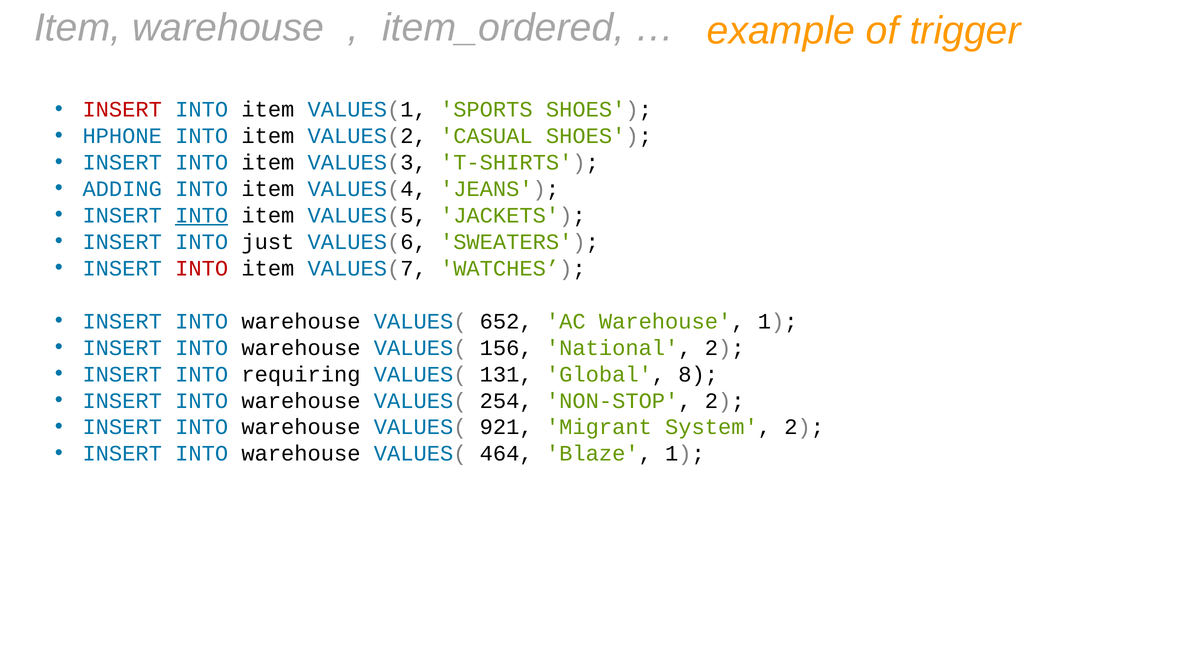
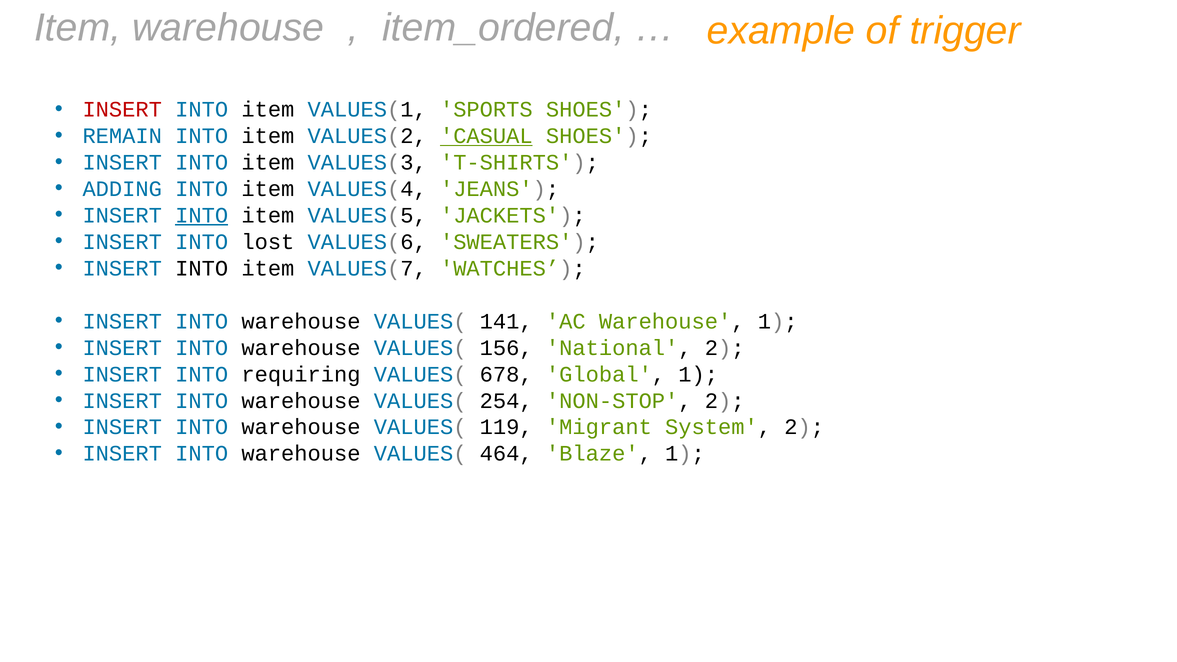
HPHONE: HPHONE -> REMAIN (122, 136)
CASUAL underline: none -> present (486, 136)
just: just -> lost (268, 242)
INTO colour: red -> black (202, 268)
652: 652 -> 141 (506, 321)
131: 131 -> 678 (506, 374)
Global 8: 8 -> 1 (698, 374)
921: 921 -> 119 (506, 427)
